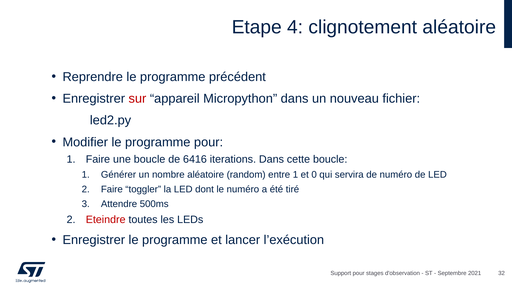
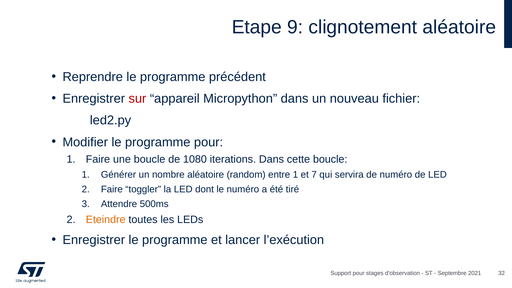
4: 4 -> 9 (295, 27)
6416: 6416 -> 1080 (195, 159)
0: 0 -> 7 (314, 175)
Eteindre colour: red -> orange (106, 219)
